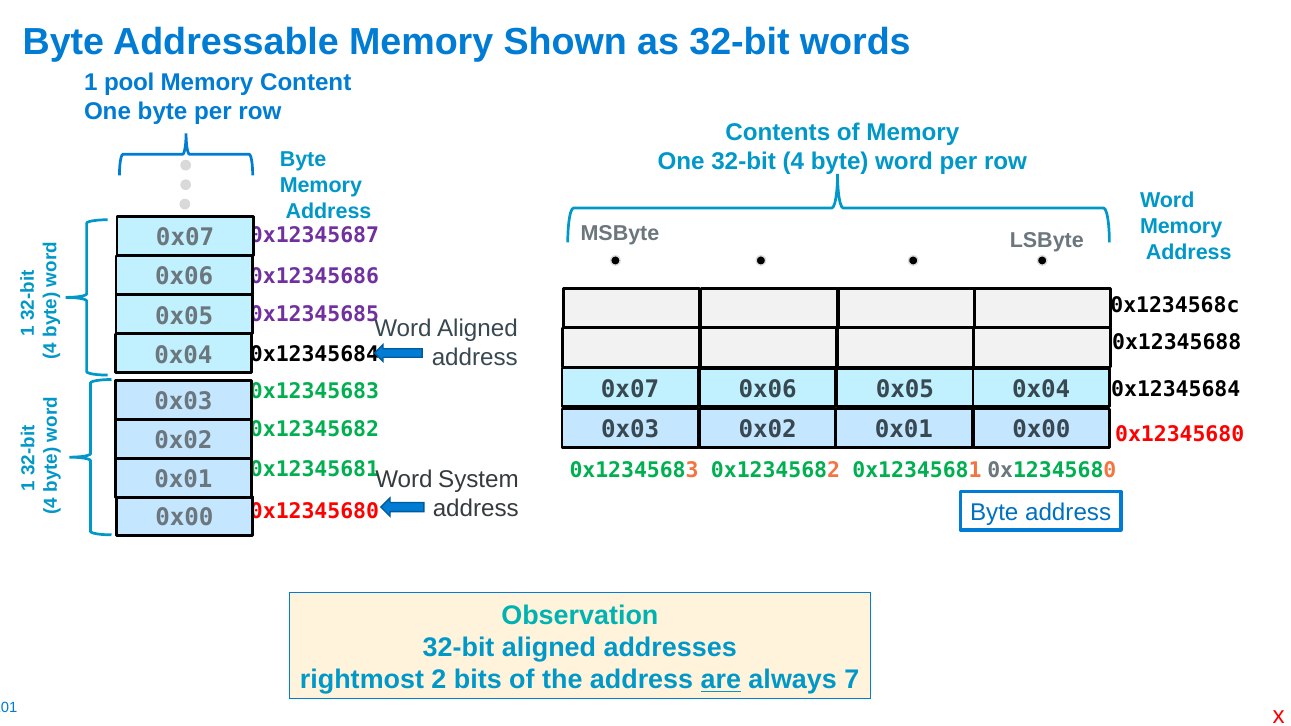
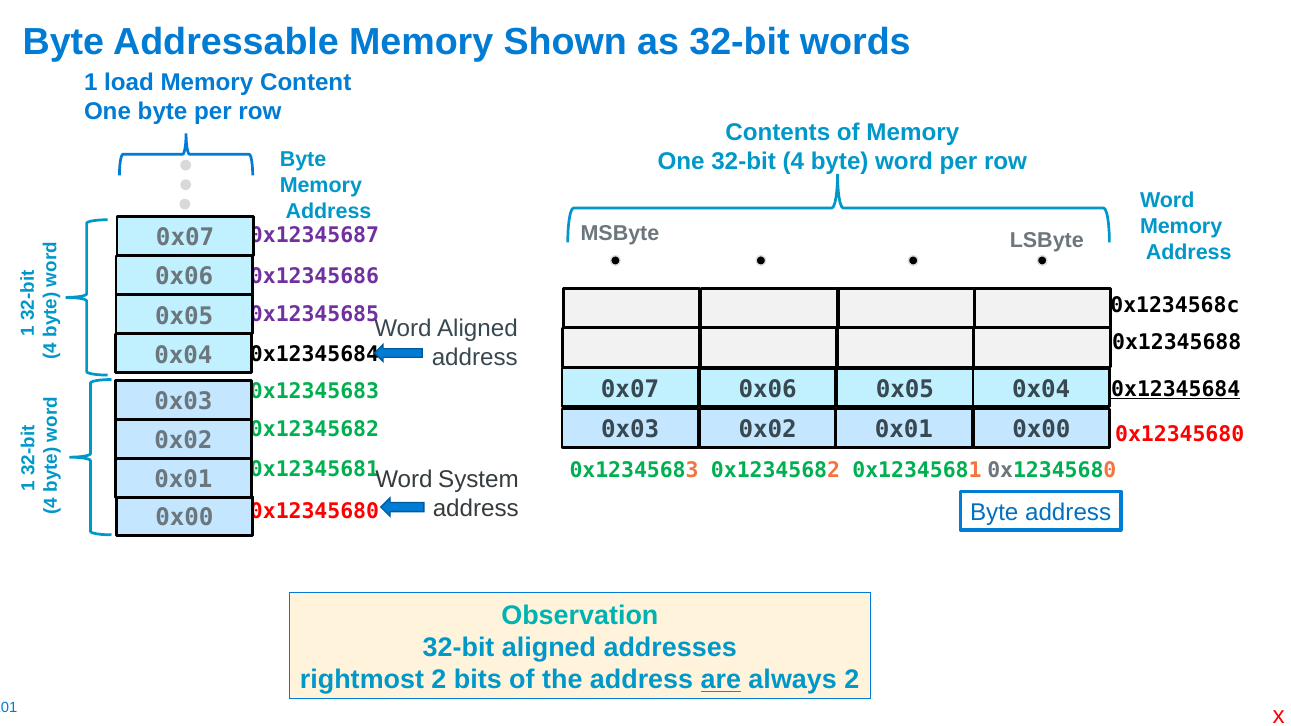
pool: pool -> load (129, 83)
0x12345684 underline: none -> present (1176, 389)
always 7: 7 -> 2 (852, 680)
